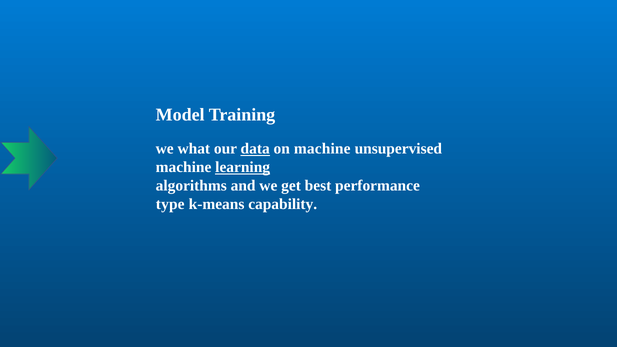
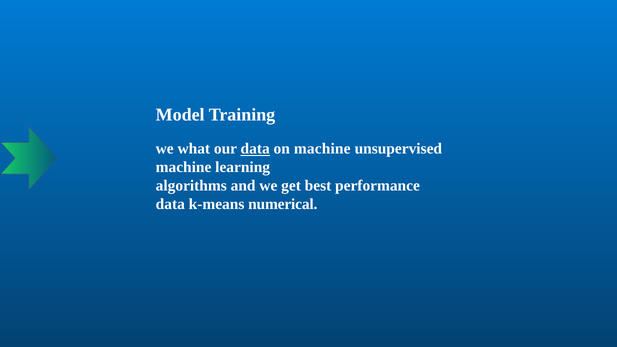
learning underline: present -> none (243, 167)
type: type -> data (170, 204)
capability: capability -> numerical (283, 204)
